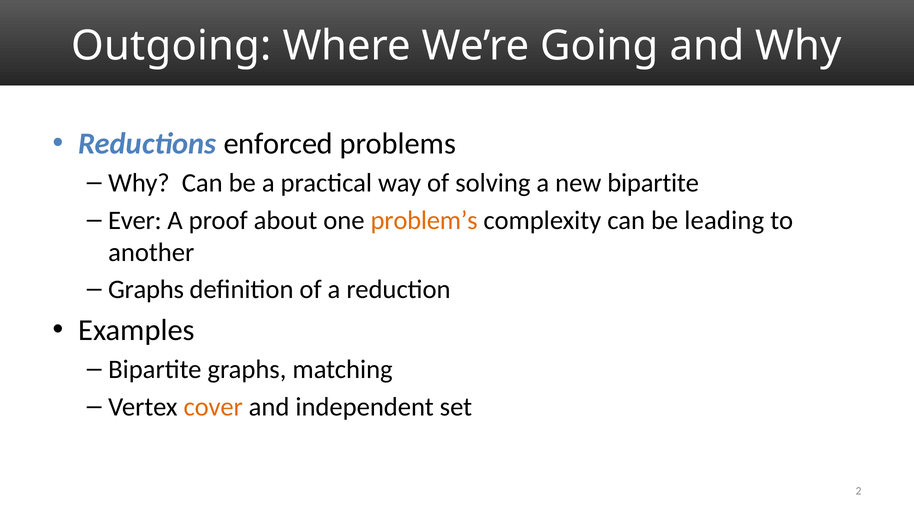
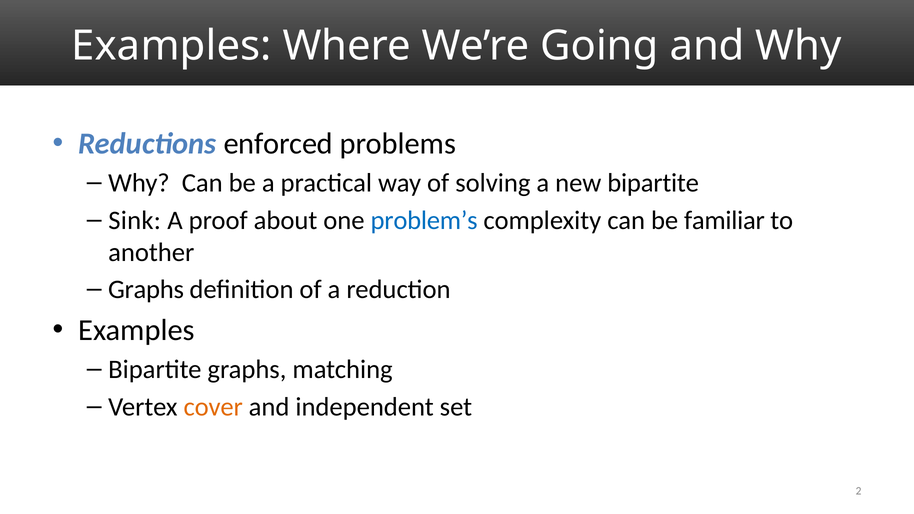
Outgoing: Outgoing -> Examples (171, 46)
Ever: Ever -> Sink (135, 220)
problem’s colour: orange -> blue (424, 220)
leading: leading -> familiar (724, 220)
